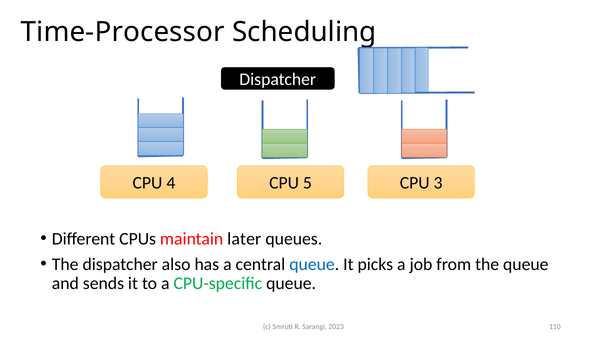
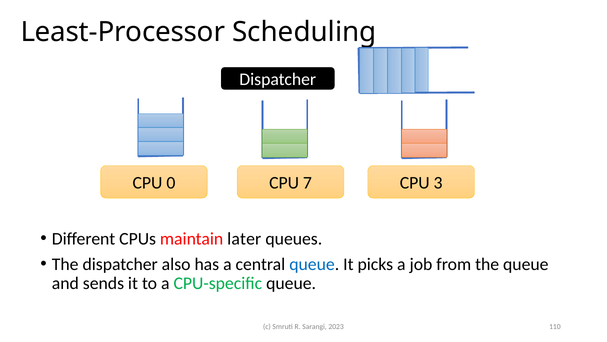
Time-Processor: Time-Processor -> Least-Processor (123, 32)
4: 4 -> 0 (171, 183)
5: 5 -> 7 (307, 183)
